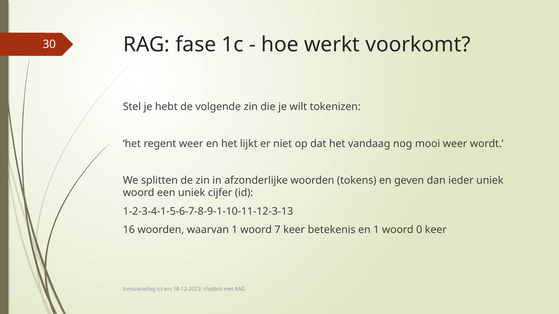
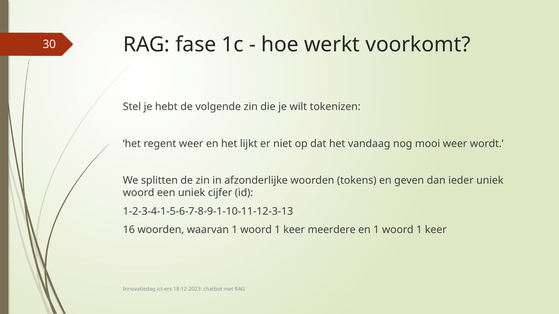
waarvan 1 woord 7: 7 -> 1 (278, 230)
betekenis: betekenis -> meerdere (332, 230)
en 1 woord 0: 0 -> 1 (419, 230)
